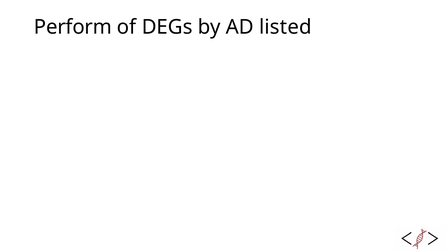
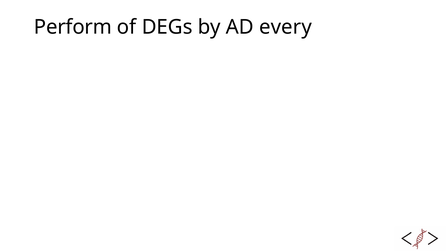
listed: listed -> every (285, 27)
